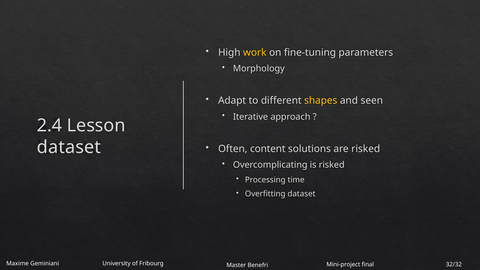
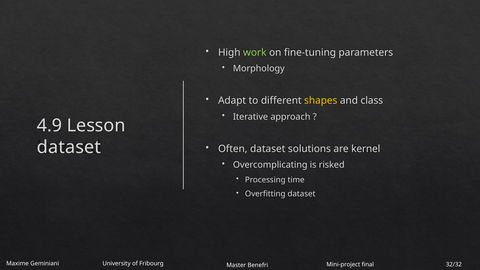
work colour: yellow -> light green (255, 52)
seen: seen -> class (372, 101)
2.4: 2.4 -> 4.9 (49, 125)
Often content: content -> dataset (268, 149)
are risked: risked -> kernel (366, 149)
